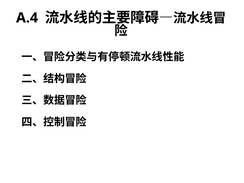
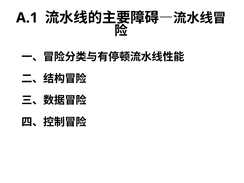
A.4: A.4 -> A.1 (27, 18)
